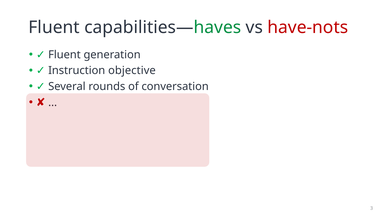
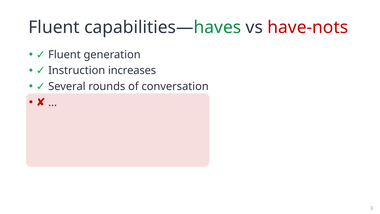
objective: objective -> increases (132, 70)
